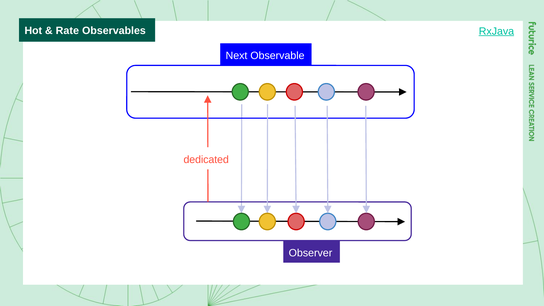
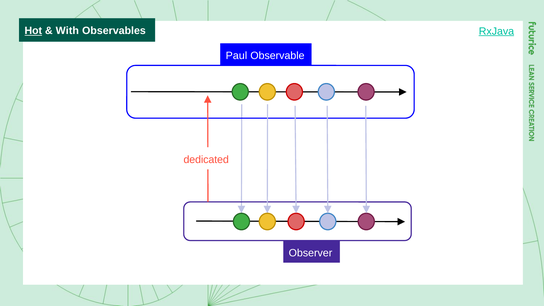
Hot underline: none -> present (33, 31)
Rate: Rate -> With (67, 31)
Next: Next -> Paul (236, 56)
